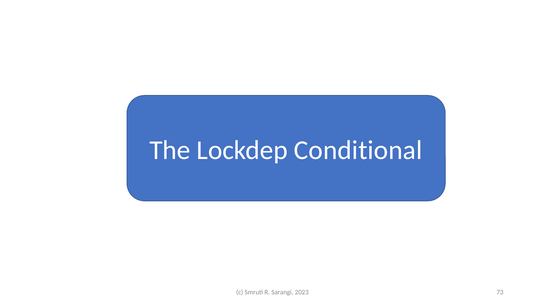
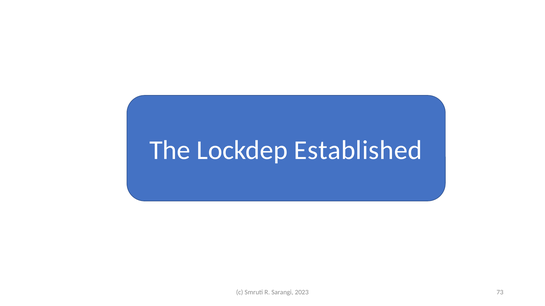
Conditional: Conditional -> Established (358, 150)
